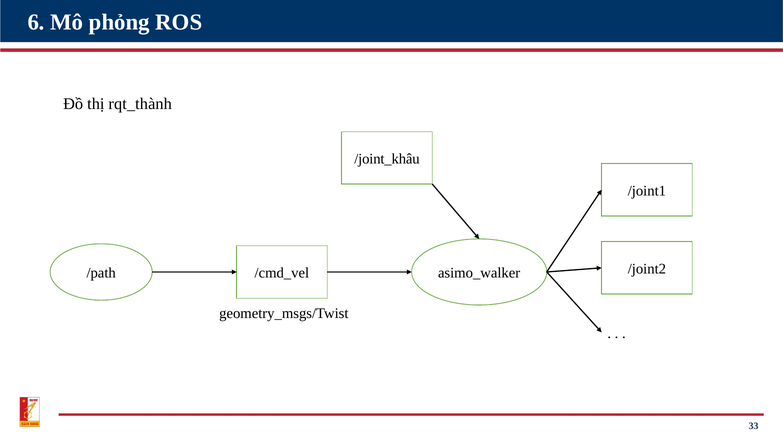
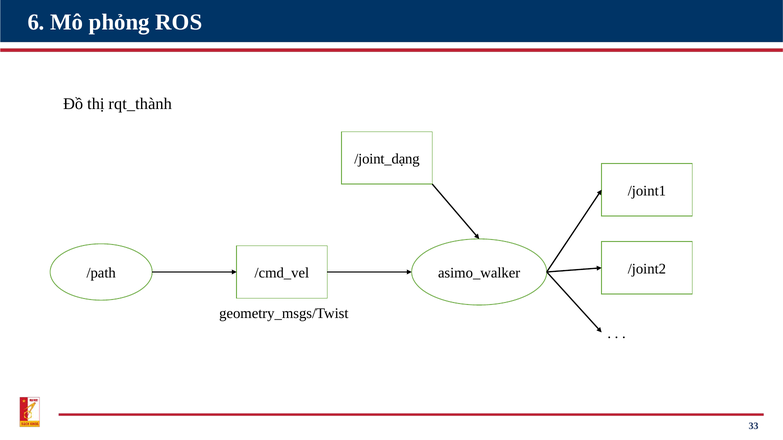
/joint_khâu: /joint_khâu -> /joint_dạng (387, 159)
